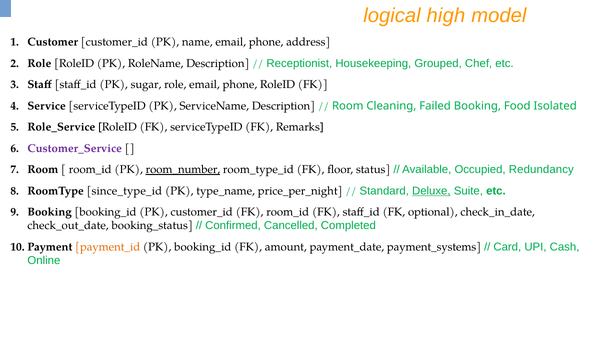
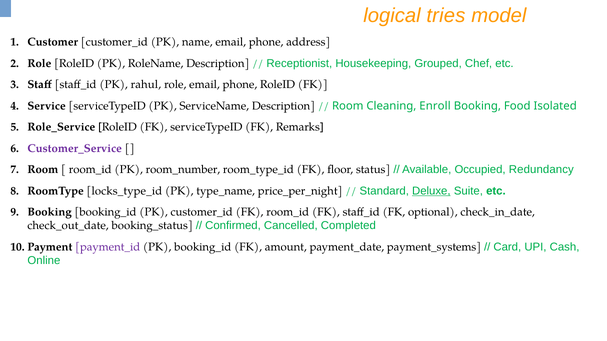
high: high -> tries (446, 16)
sugar: sugar -> rahul (146, 85)
Failed: Failed -> Enroll (435, 106)
room_number underline: present -> none (183, 170)
since_type_id: since_type_id -> locks_type_id (124, 191)
payment_id colour: orange -> purple (108, 247)
